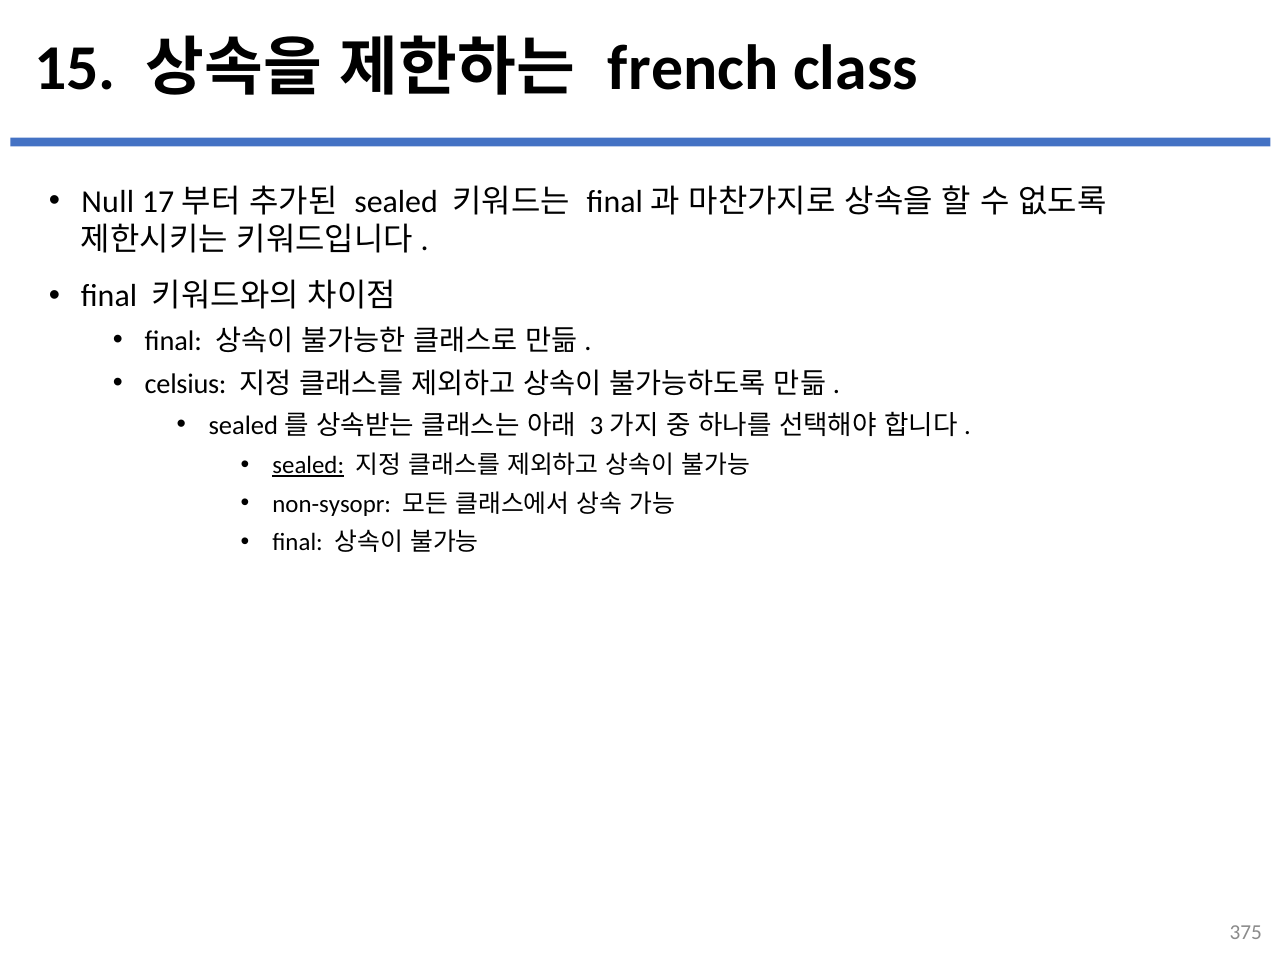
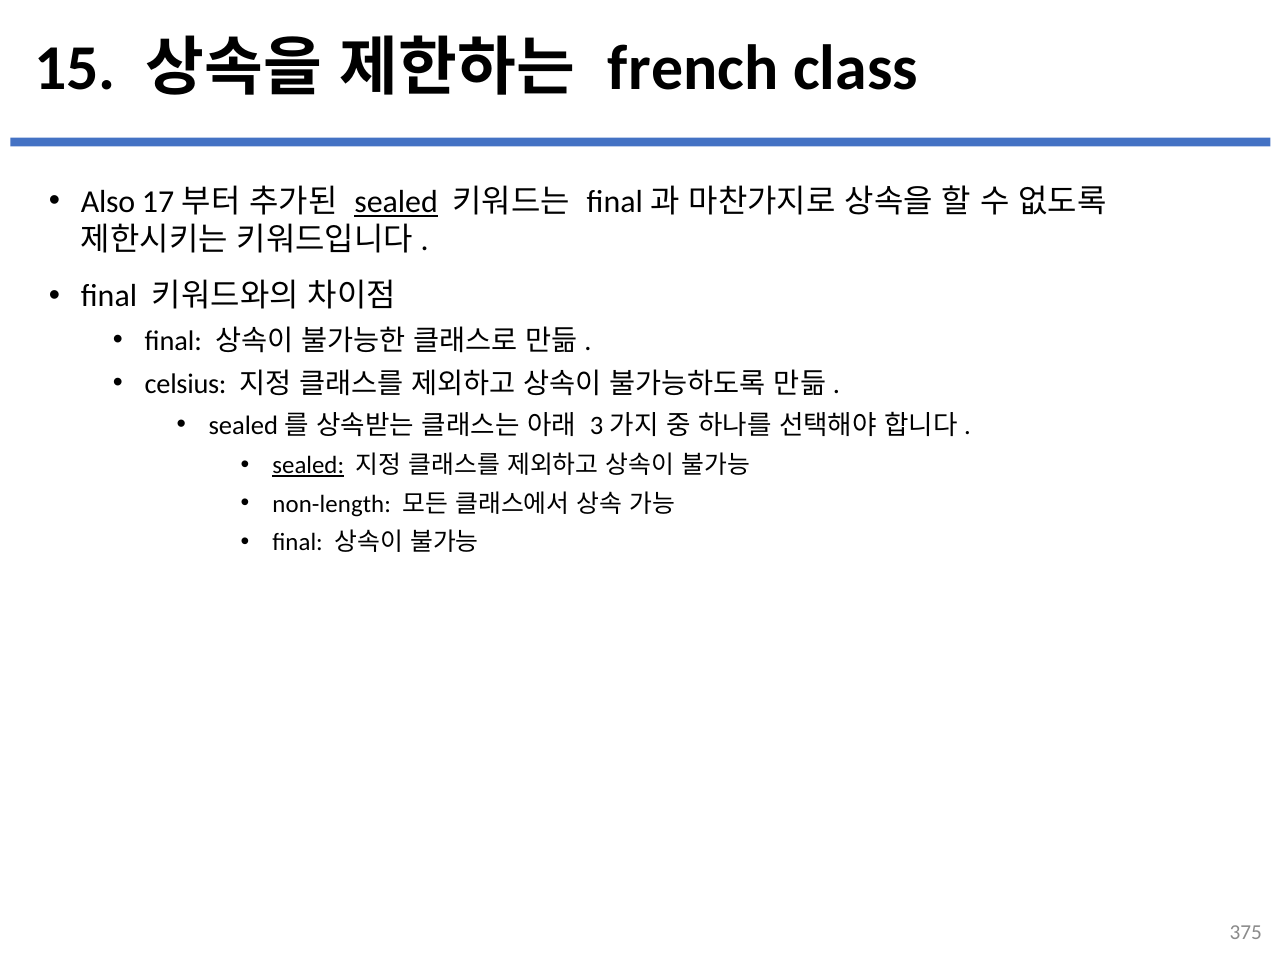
Null: Null -> Also (108, 202)
sealed underline: none -> present (396, 202)
non-sysopr: non-sysopr -> non-length (332, 504)
